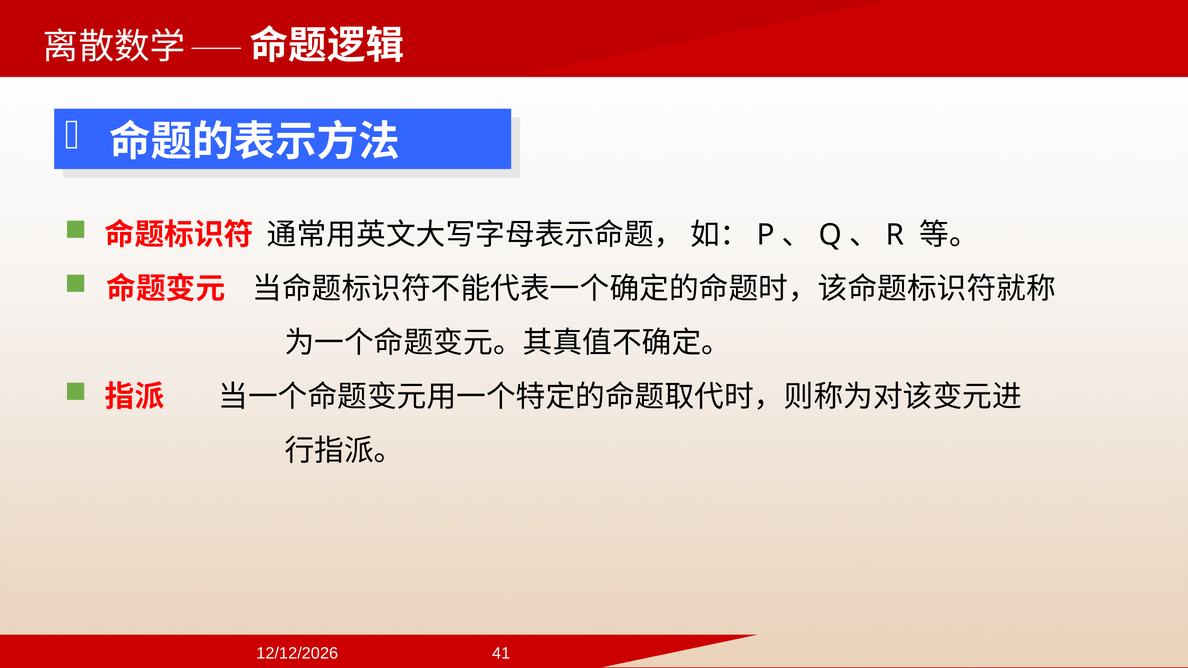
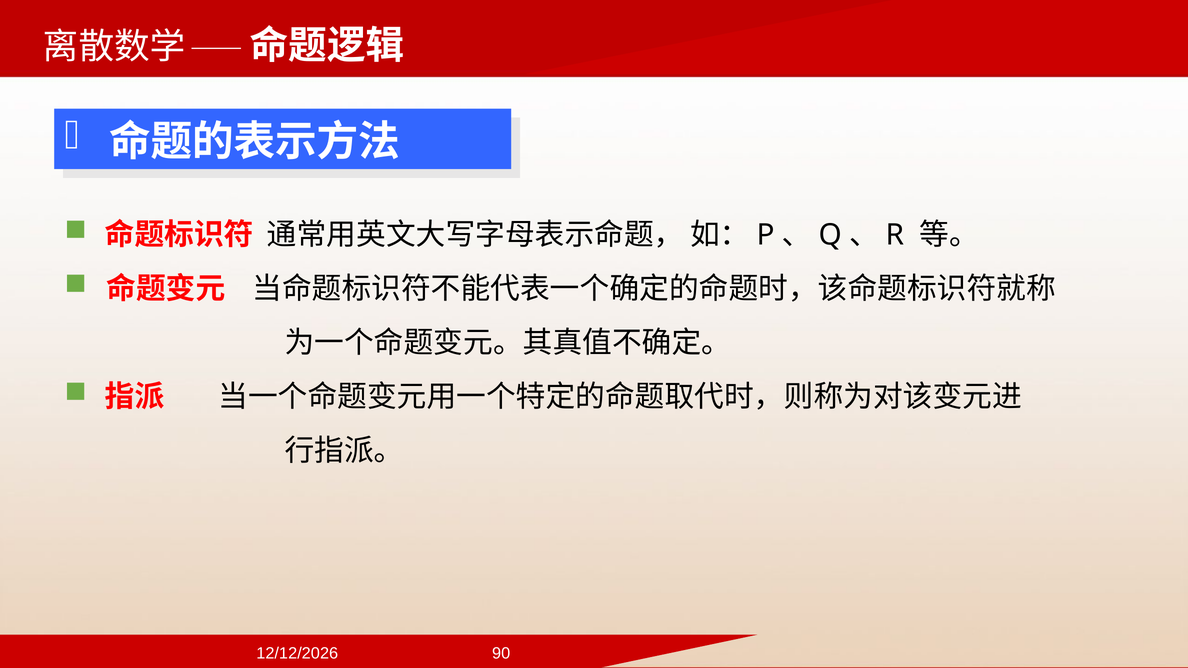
41: 41 -> 90 (501, 654)
